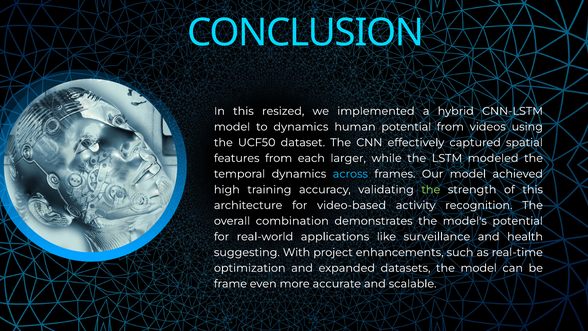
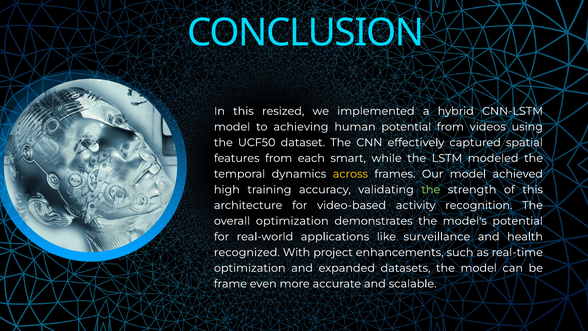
to dynamics: dynamics -> achieving (301, 127)
larger: larger -> smart (348, 158)
across colour: light blue -> yellow (350, 174)
overall combination: combination -> optimization (292, 221)
suggesting: suggesting -> recognized (247, 252)
